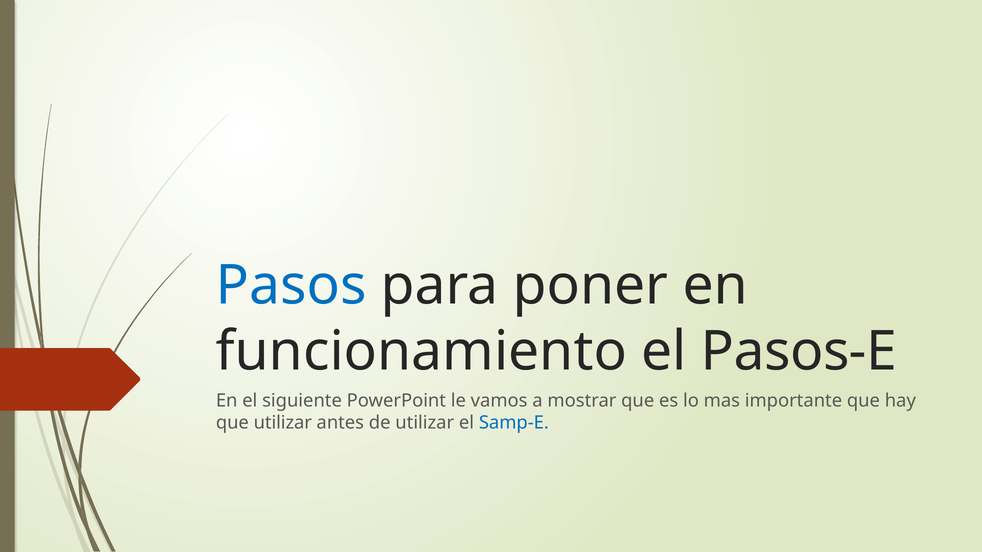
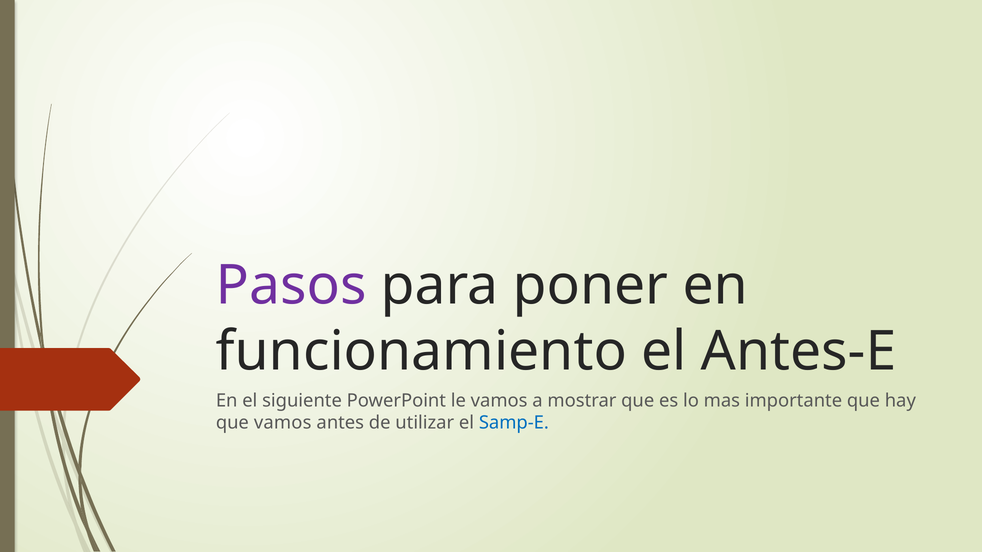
Pasos colour: blue -> purple (291, 286)
Pasos-E: Pasos-E -> Antes-E (799, 352)
que utilizar: utilizar -> vamos (283, 423)
